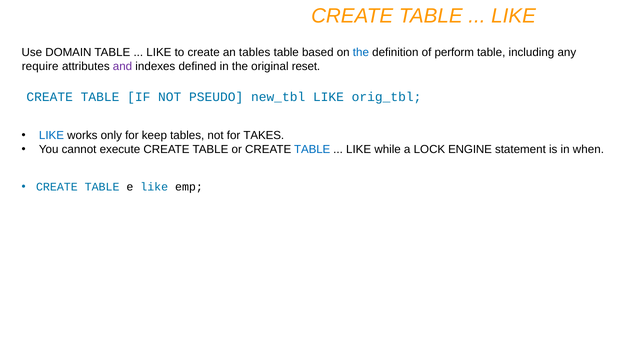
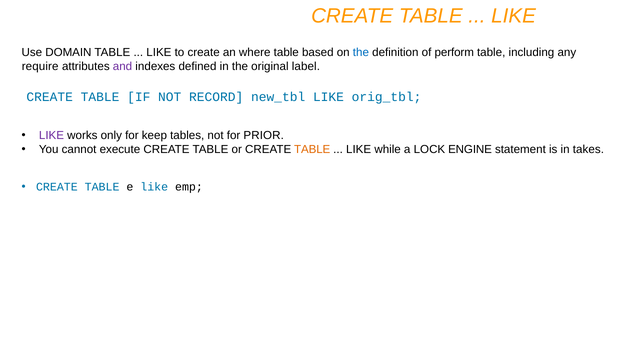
an tables: tables -> where (255, 53)
reset: reset -> label (306, 66)
PSEUDO: PSEUDO -> RECORD (216, 97)
LIKE colour: blue -> purple (52, 135)
TAKES: TAKES -> PRIOR (264, 135)
TABLE colour: blue -> orange (312, 149)
when: when -> takes (588, 149)
